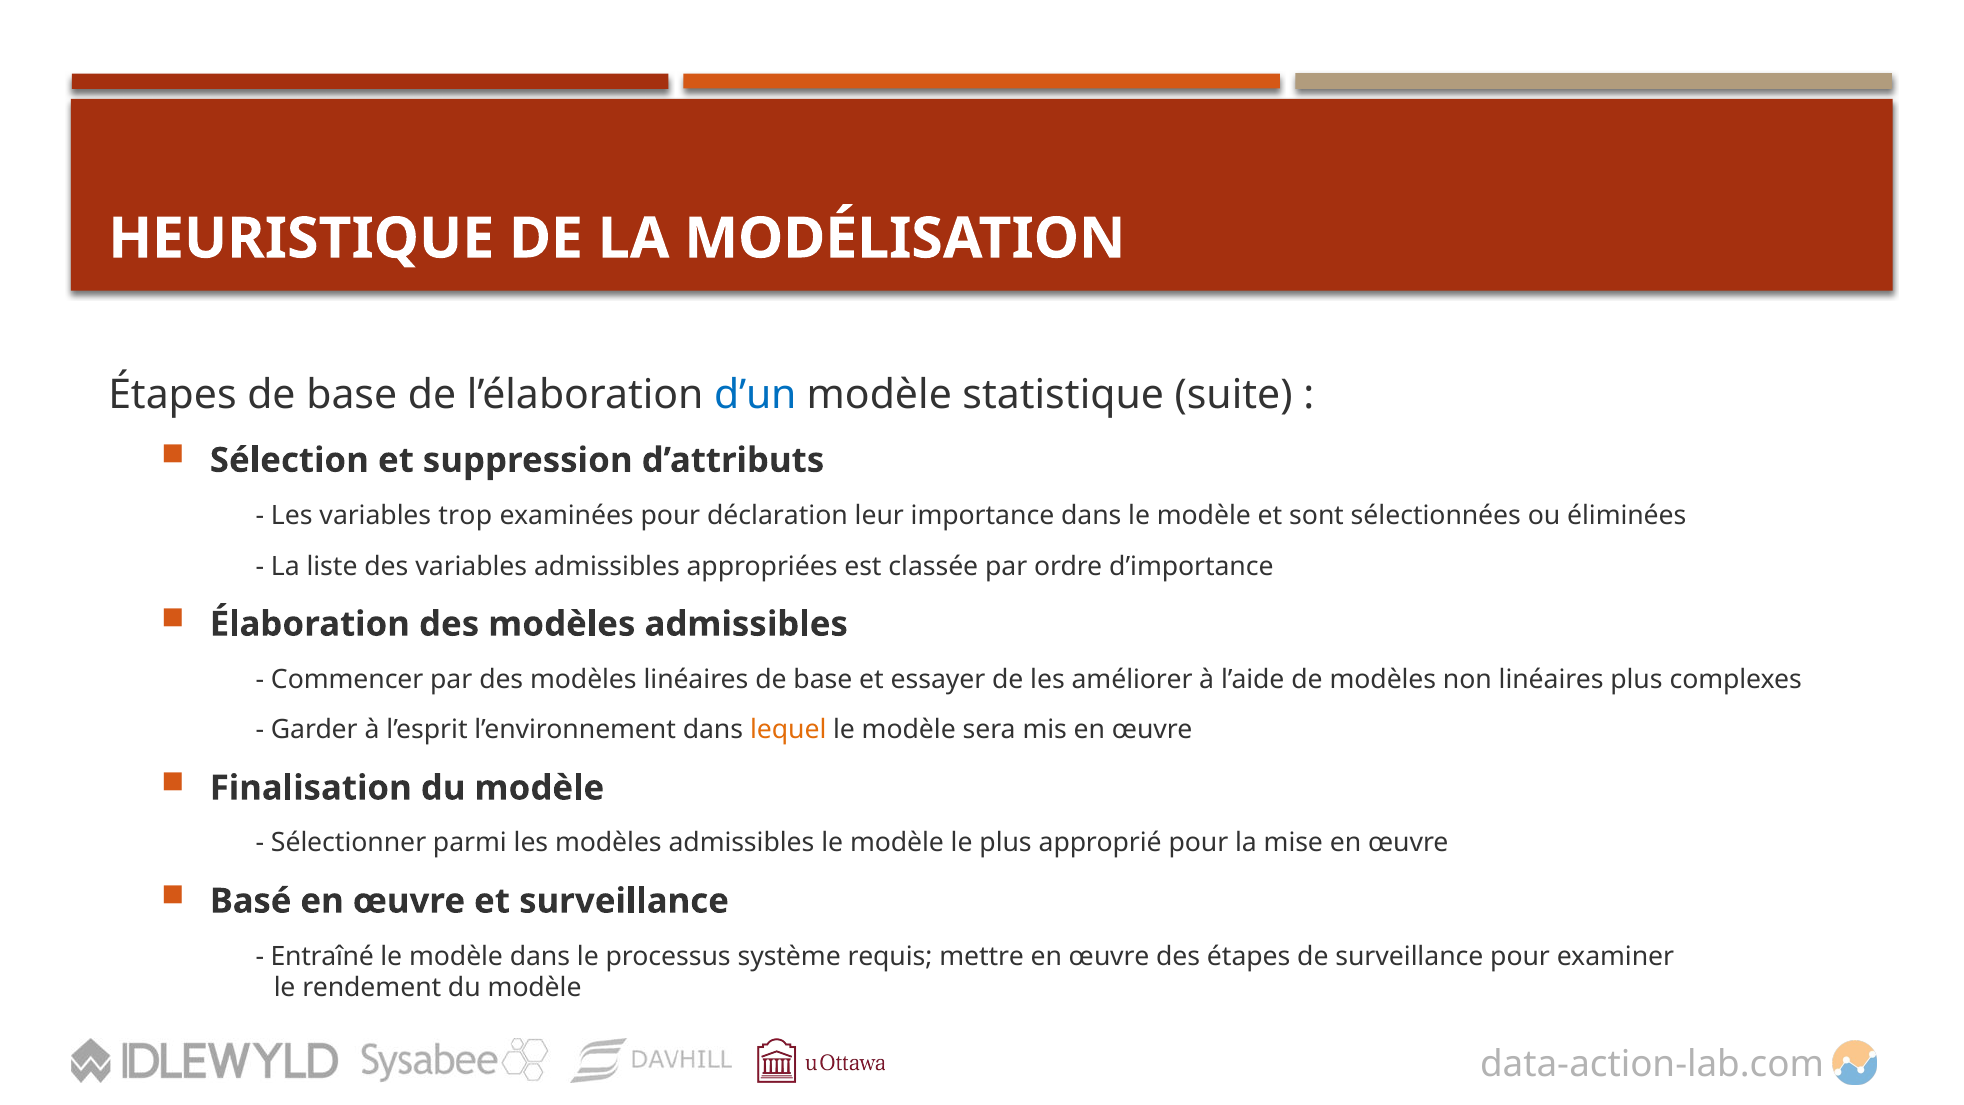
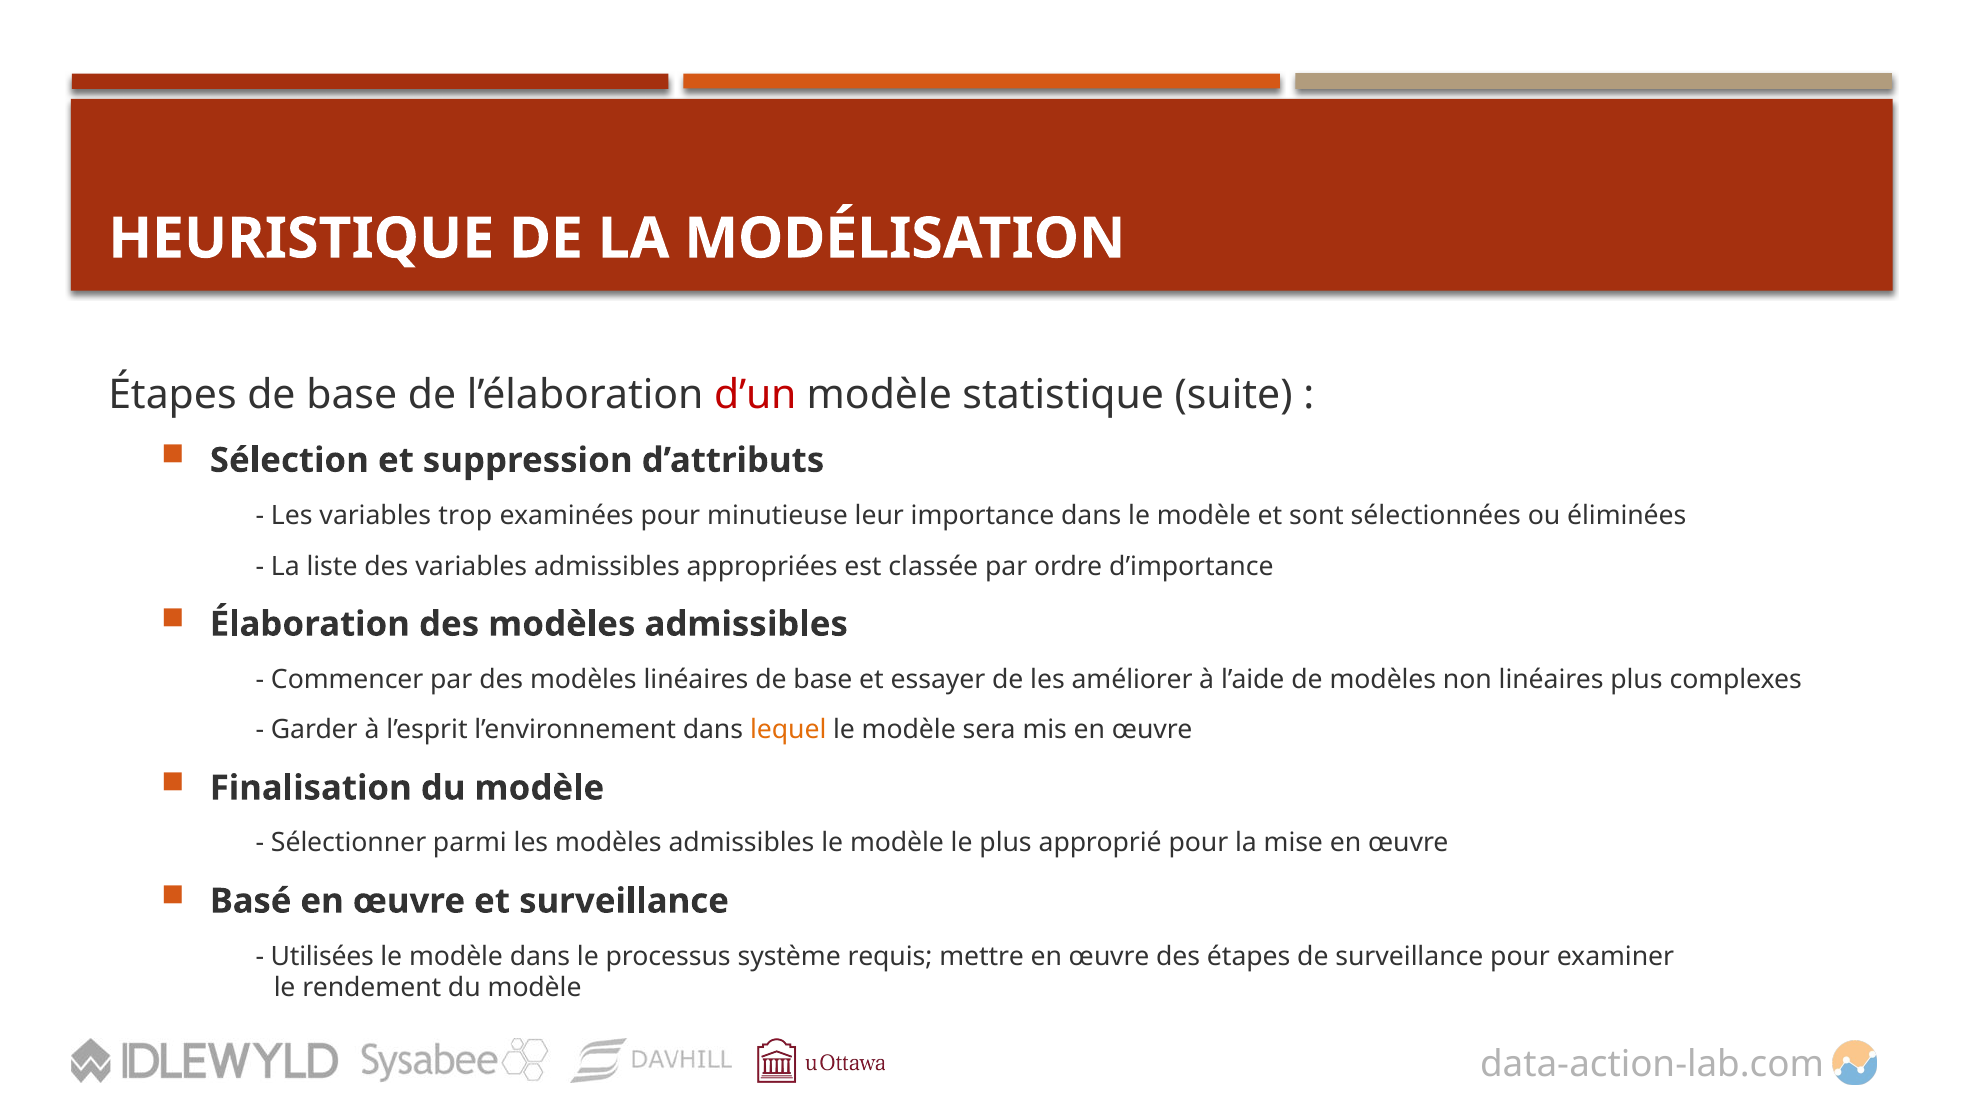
d’un colour: blue -> red (755, 395)
déclaration: déclaration -> minutieuse (777, 515)
Entraîné: Entraîné -> Utilisées (322, 956)
